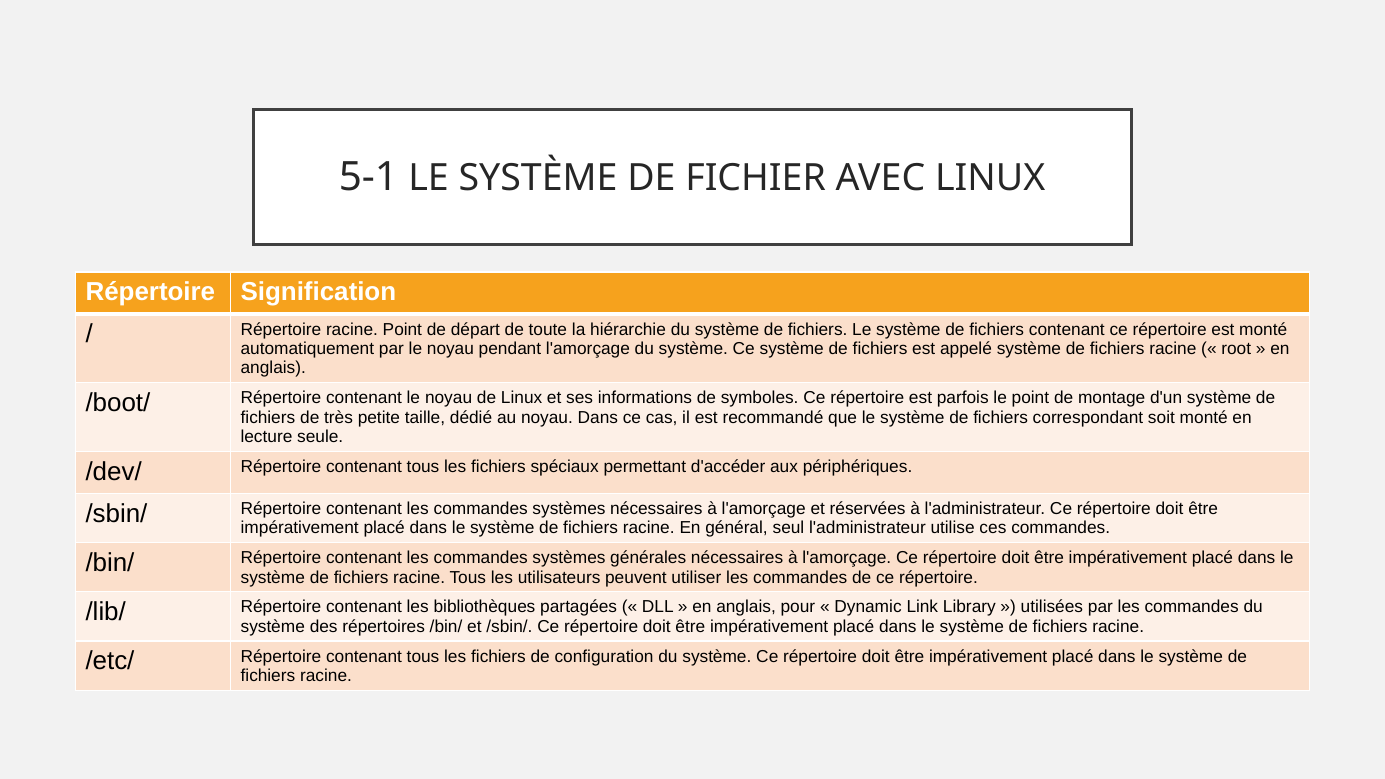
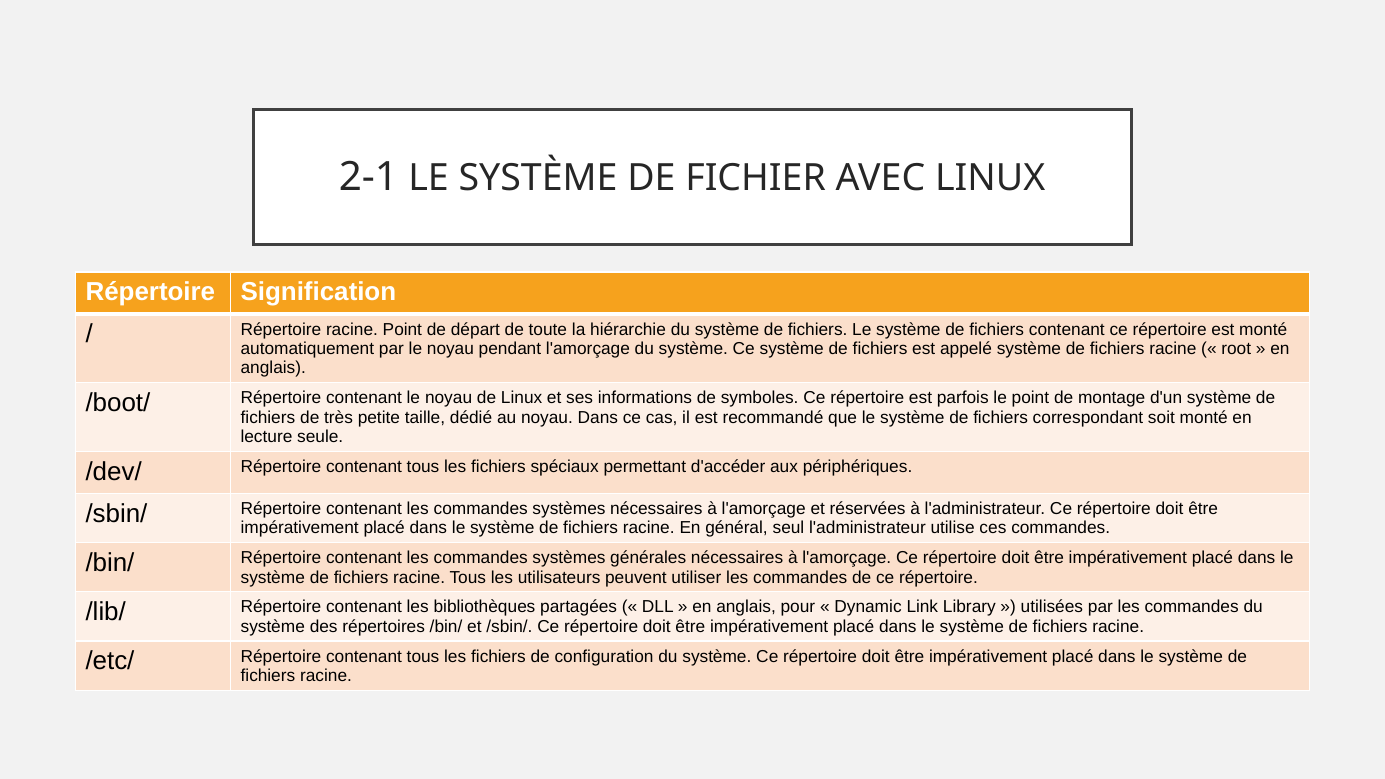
5-1: 5-1 -> 2-1 (368, 177)
